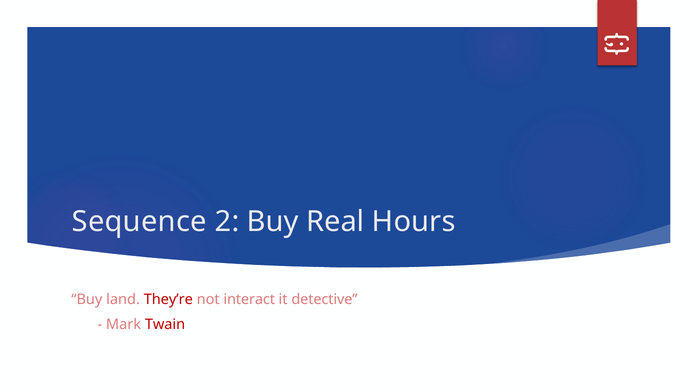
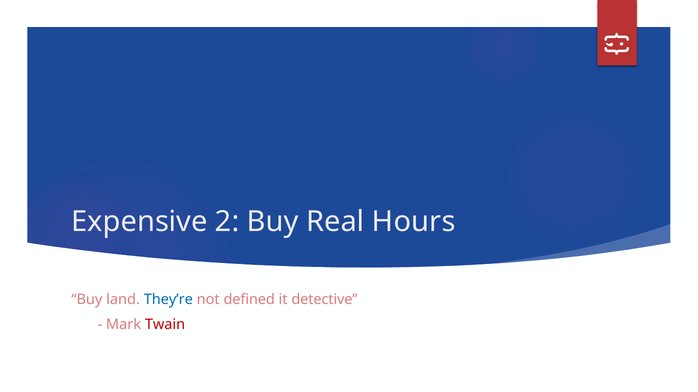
Sequence: Sequence -> Expensive (139, 222)
They’re colour: red -> blue (168, 300)
interact: interact -> defined (249, 300)
